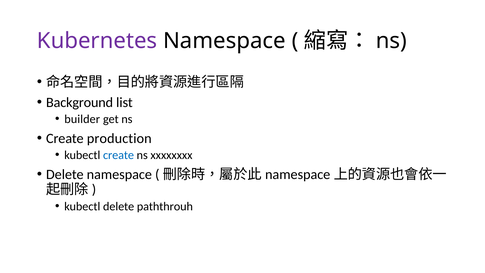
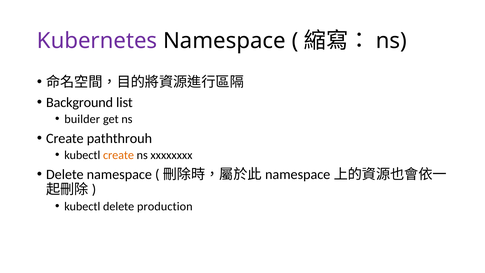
production: production -> paththrouh (119, 138)
create colour: blue -> orange (118, 155)
paththrouh: paththrouh -> production (165, 206)
